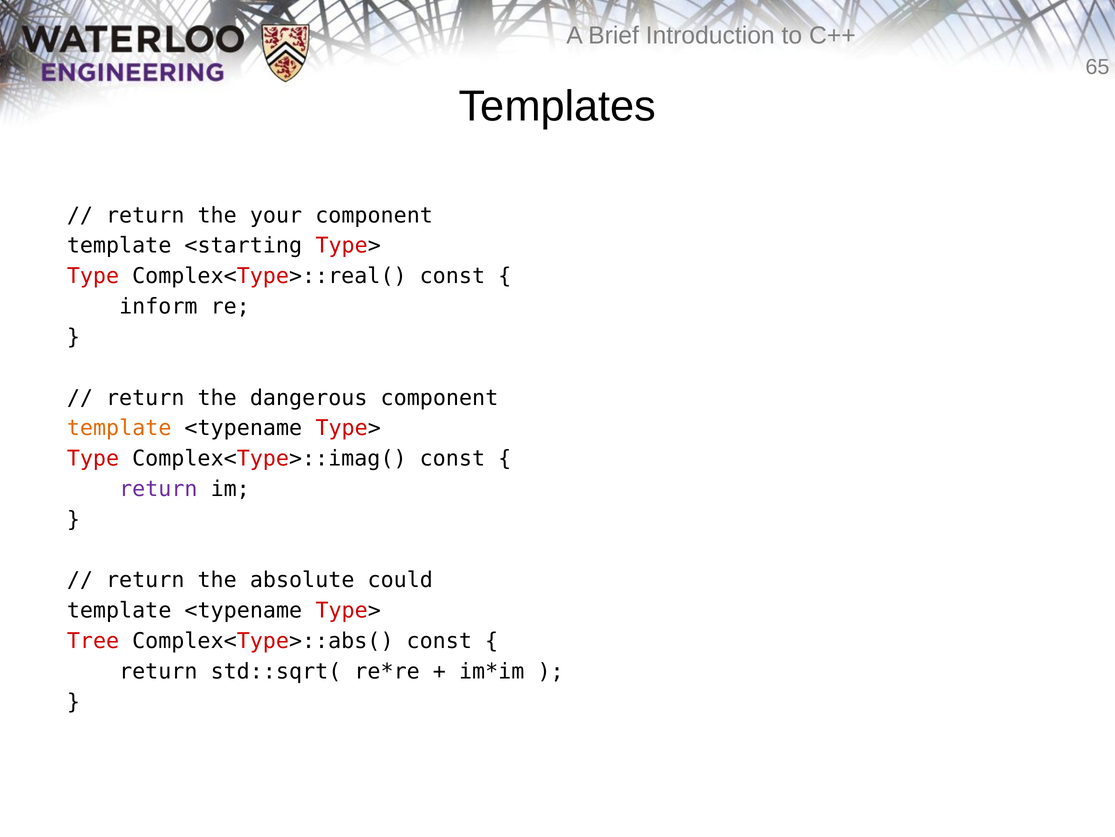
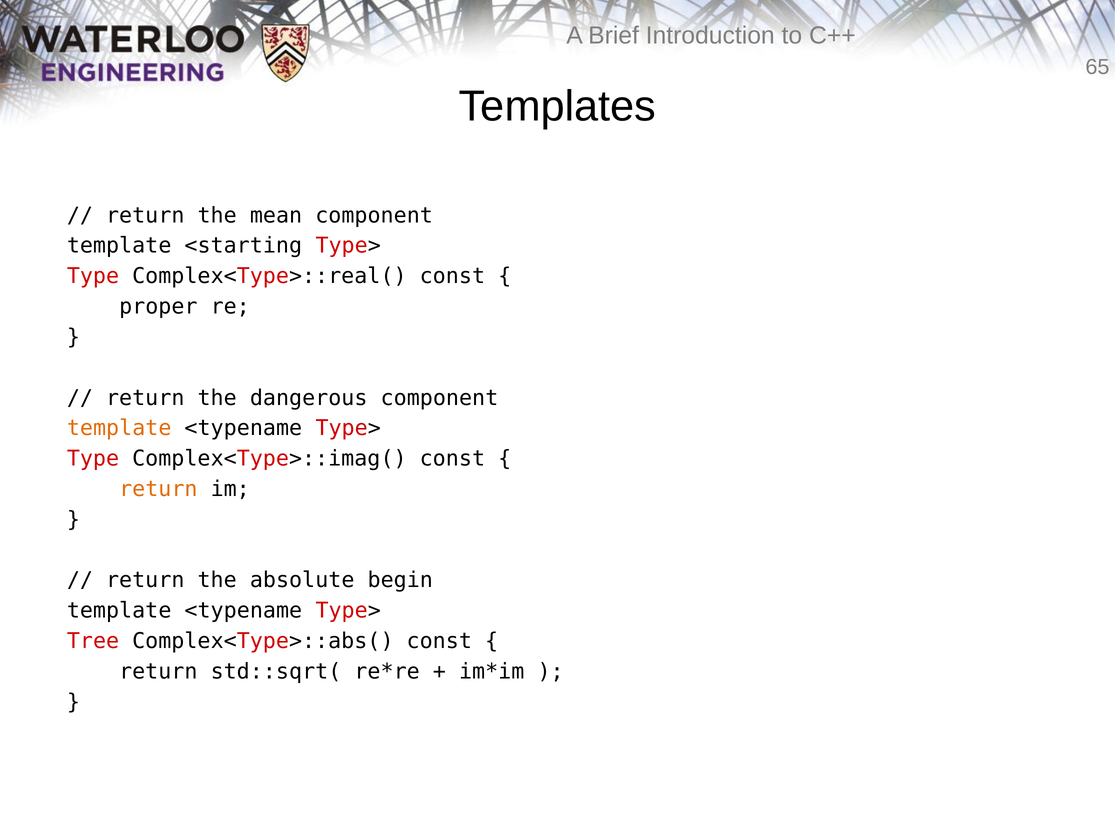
your: your -> mean (276, 215)
inform: inform -> proper (158, 306)
return colour: purple -> orange (158, 489)
could: could -> begin (400, 580)
